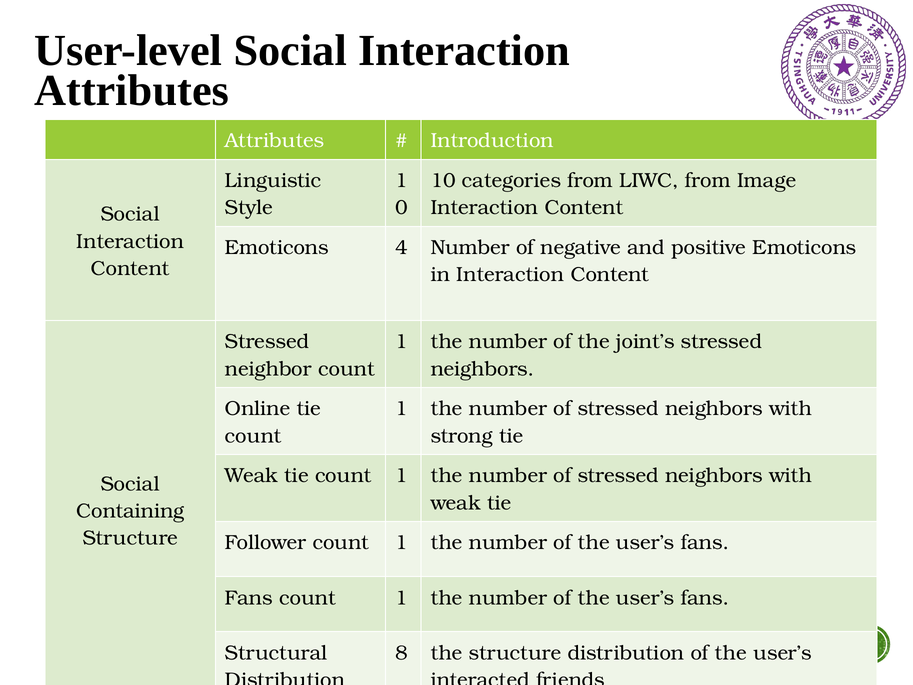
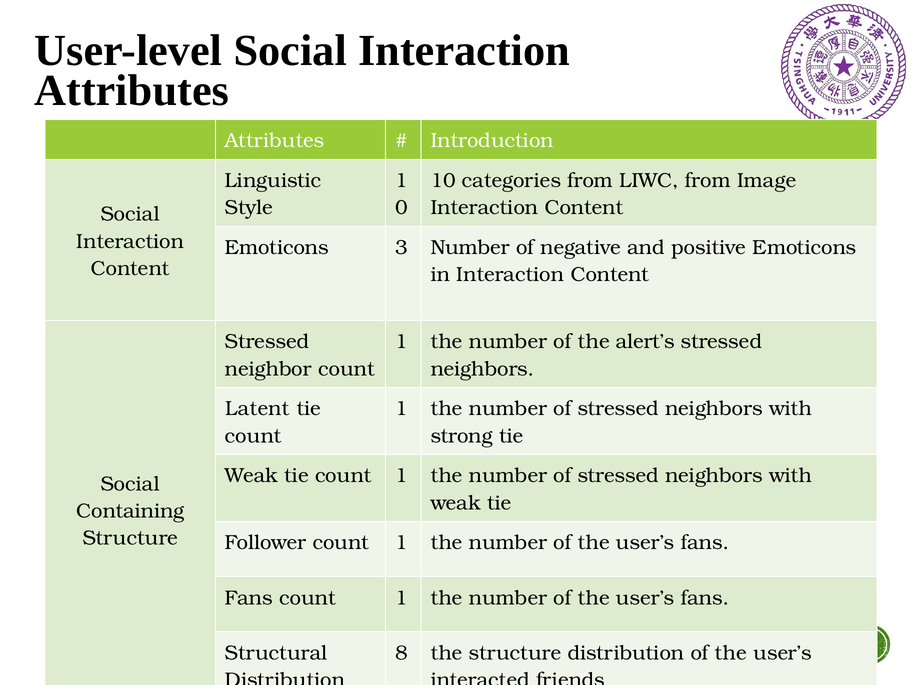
4: 4 -> 3 (401, 248)
joint’s: joint’s -> alert’s (645, 342)
Online: Online -> Latent (257, 409)
